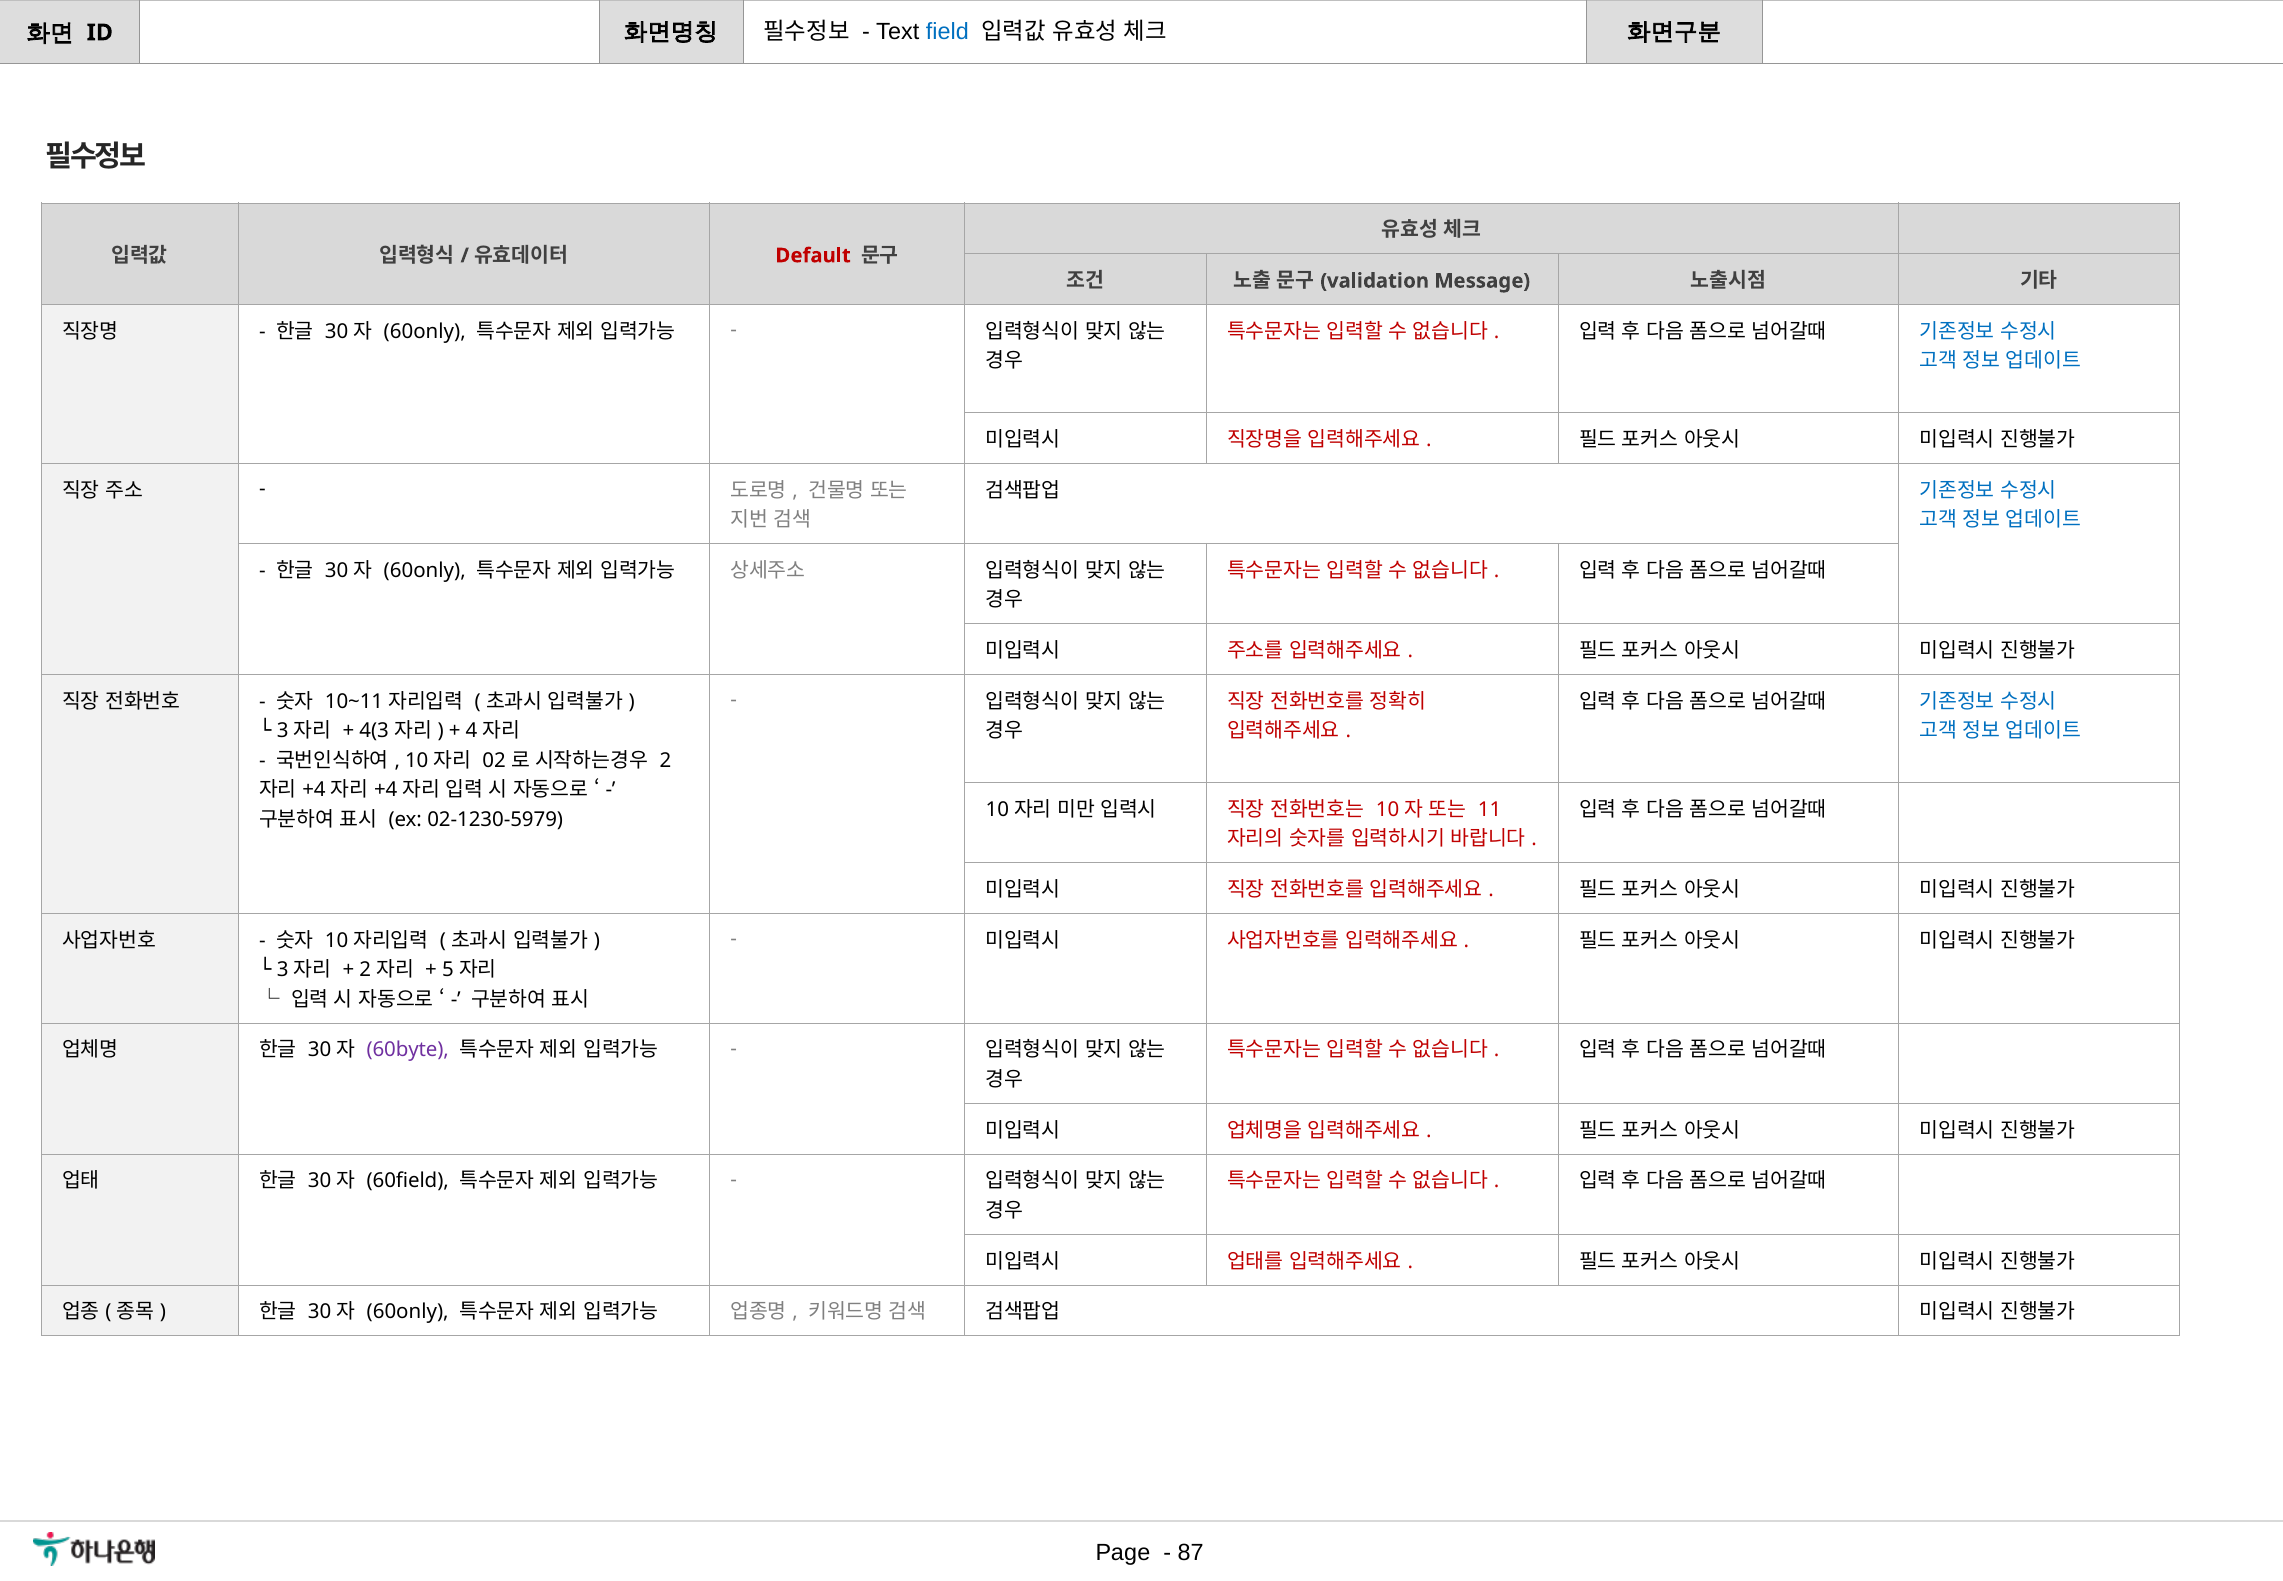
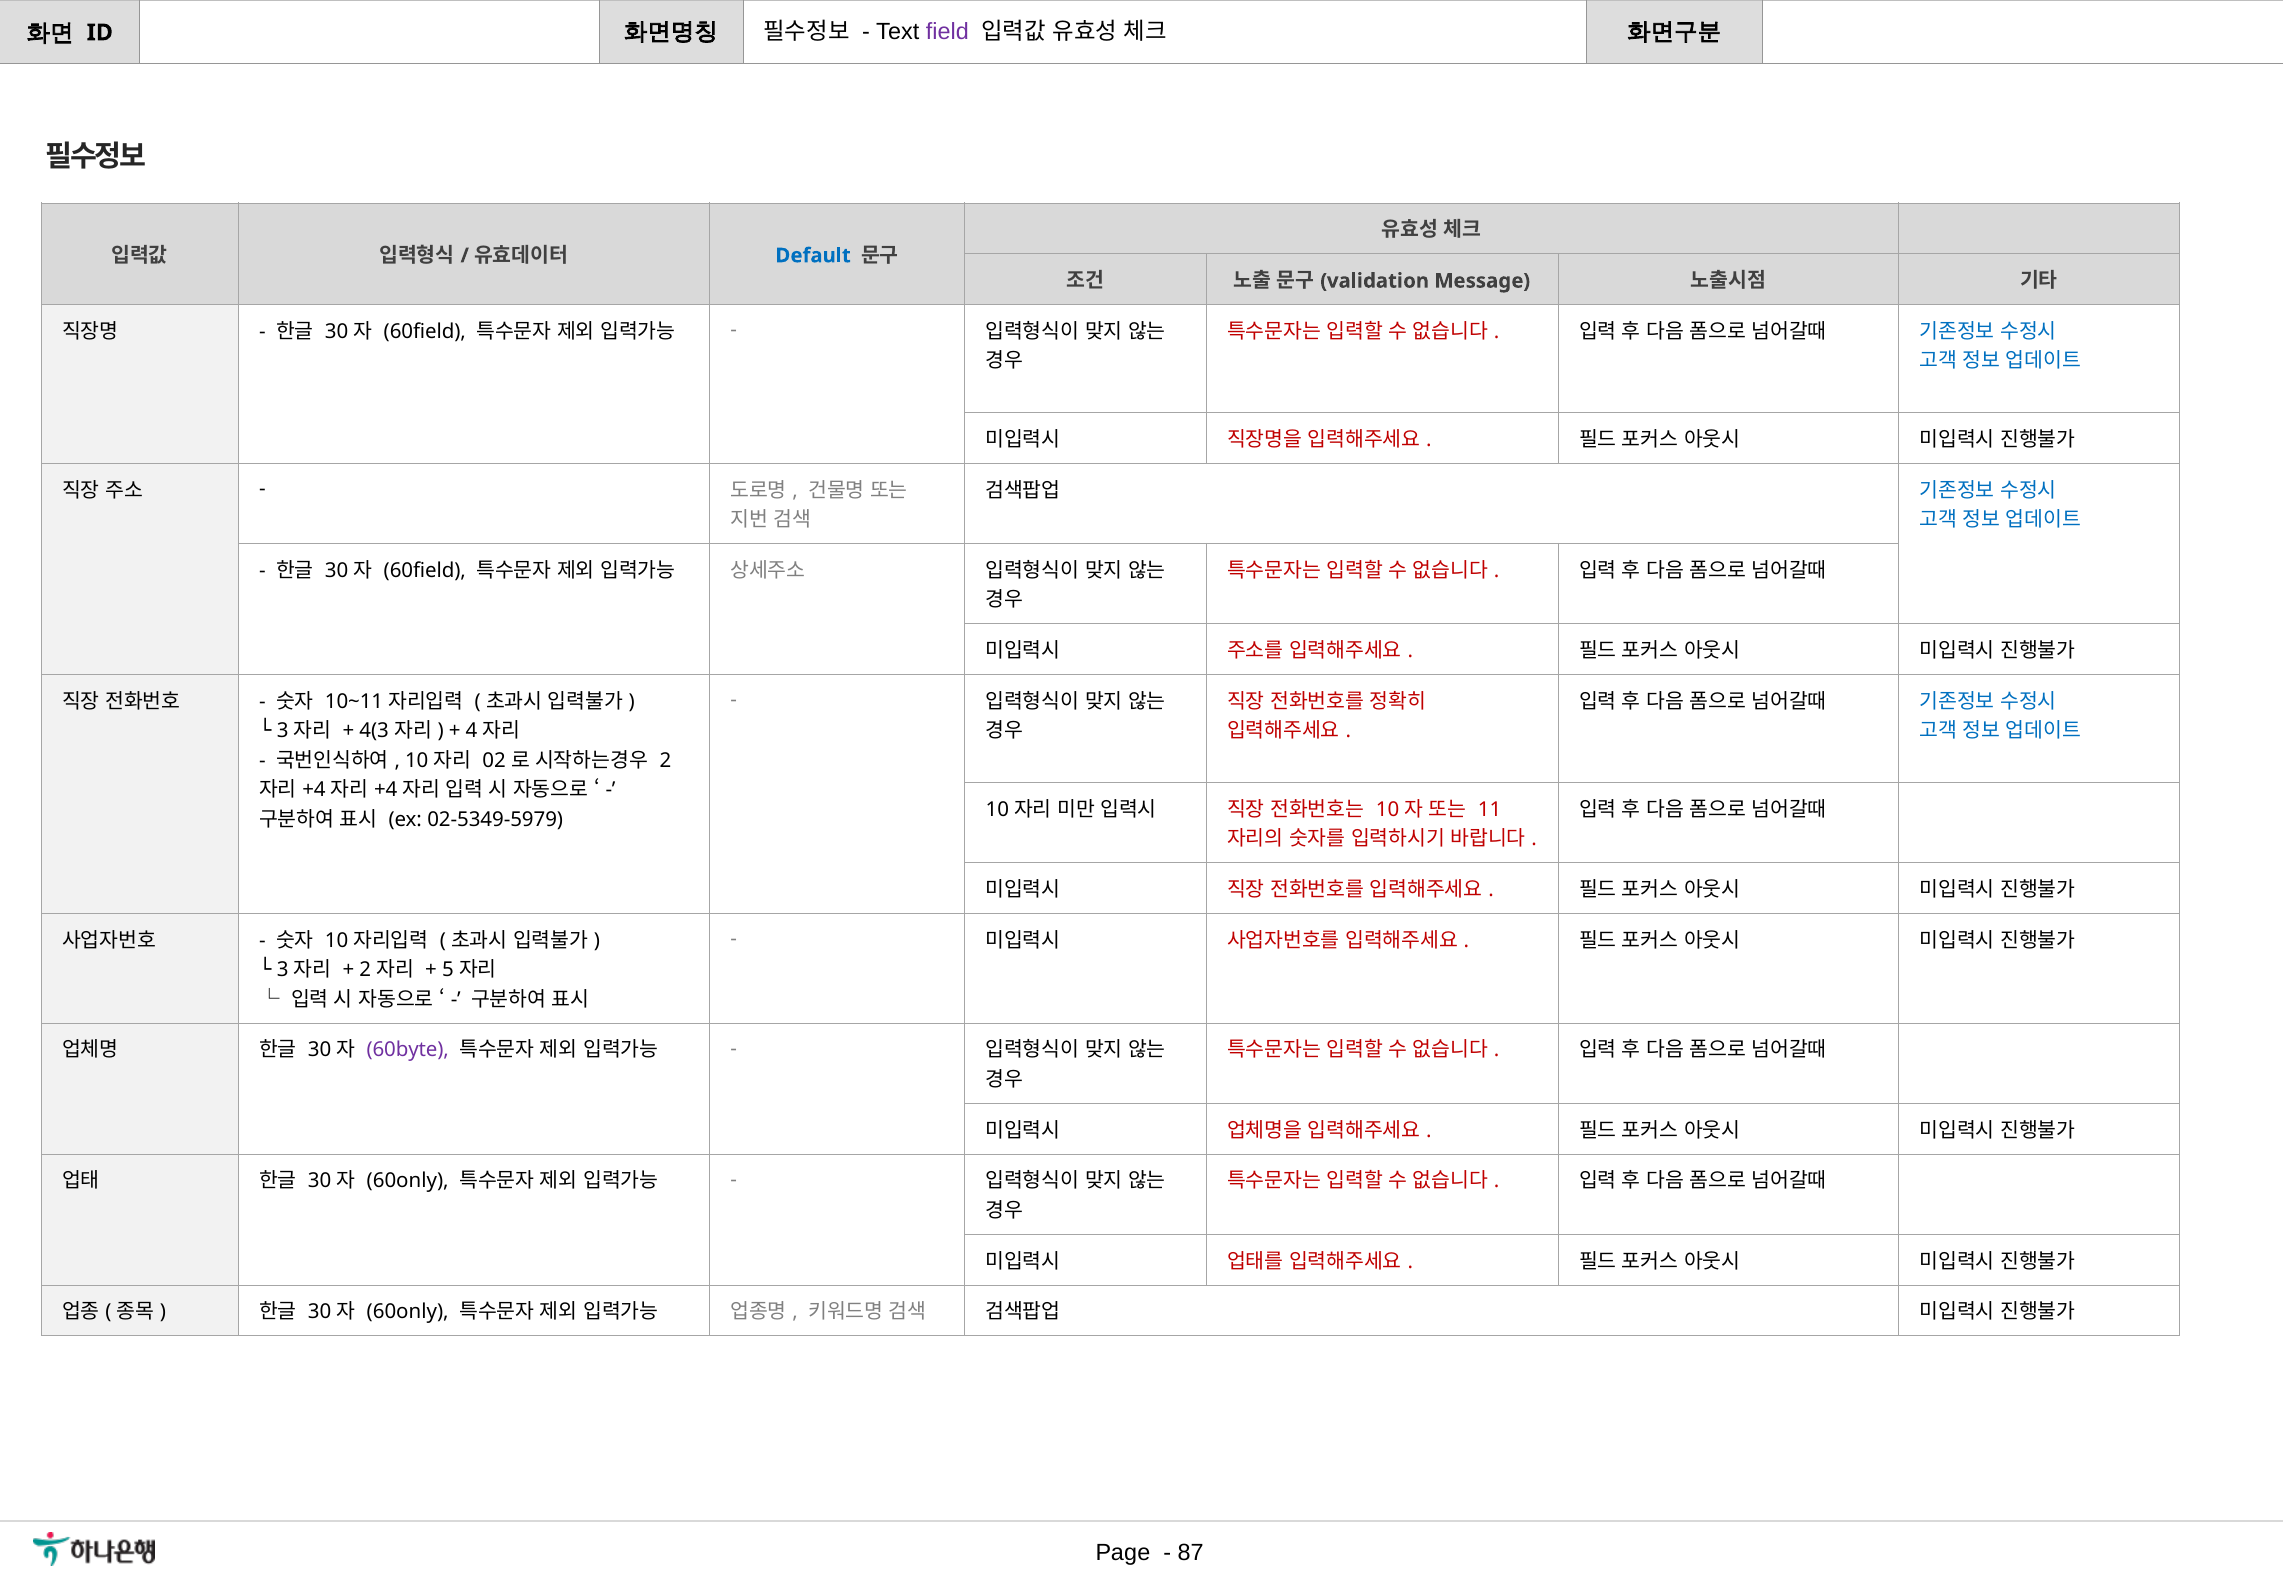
field colour: blue -> purple (947, 31)
Default colour: red -> blue (813, 255)
60only: 60only -> 60field (425, 331)
60only: 60only -> 60field (425, 570)
02-1230-5979: 02-1230-5979 -> 02-5349-5979 (495, 819)
60field: 60field -> 60only (408, 1181)
